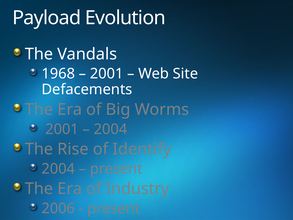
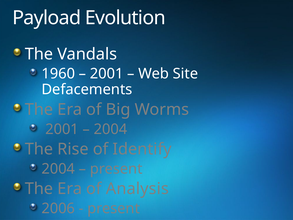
1968: 1968 -> 1960 (58, 74)
Industry: Industry -> Analysis (137, 189)
